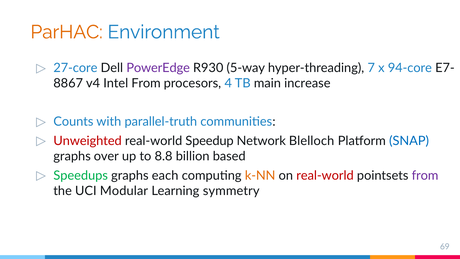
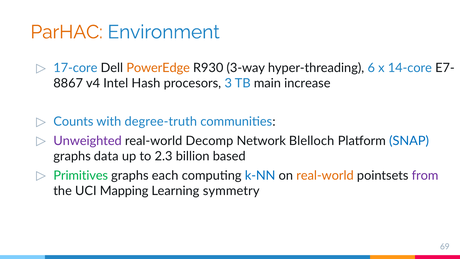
27-core: 27-core -> 17-core (75, 68)
PowerEdge colour: purple -> orange (158, 68)
5-way: 5-way -> 3-way (246, 68)
7: 7 -> 6 (371, 68)
94-core: 94-core -> 14-core (410, 68)
Intel From: From -> Hash (146, 83)
4: 4 -> 3 (228, 83)
parallel-truth: parallel-truth -> degree-truth (161, 122)
Unweighted colour: red -> purple (88, 141)
Speedup: Speedup -> Decomp (209, 141)
over: over -> data (106, 156)
8.8: 8.8 -> 2.3 (164, 156)
Speedups: Speedups -> Primitives (81, 175)
k-NN colour: orange -> blue (260, 175)
real-world colour: red -> orange (325, 175)
Modular: Modular -> Mapping (124, 191)
